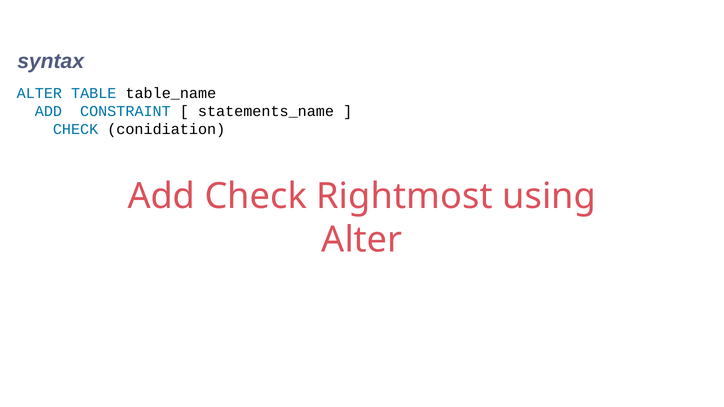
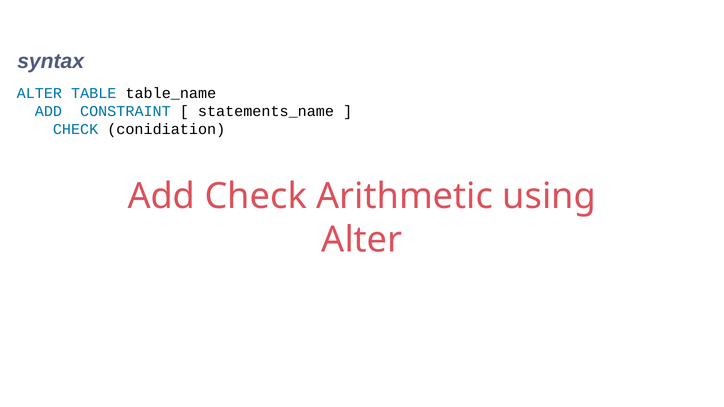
Rightmost: Rightmost -> Arithmetic (405, 196)
